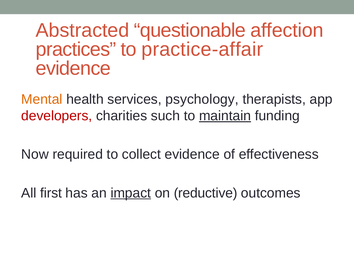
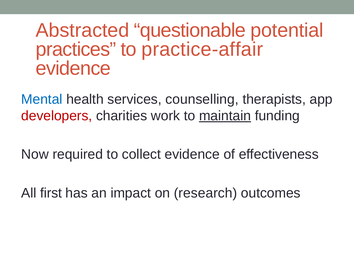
affection: affection -> potential (287, 30)
Mental colour: orange -> blue (42, 99)
psychology: psychology -> counselling (202, 99)
such: such -> work (165, 116)
impact underline: present -> none (131, 193)
reductive: reductive -> research (206, 193)
